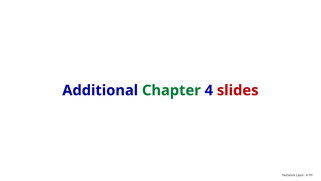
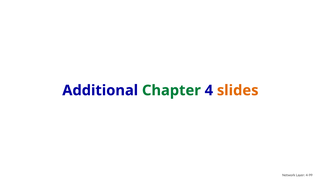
slides colour: red -> orange (238, 90)
